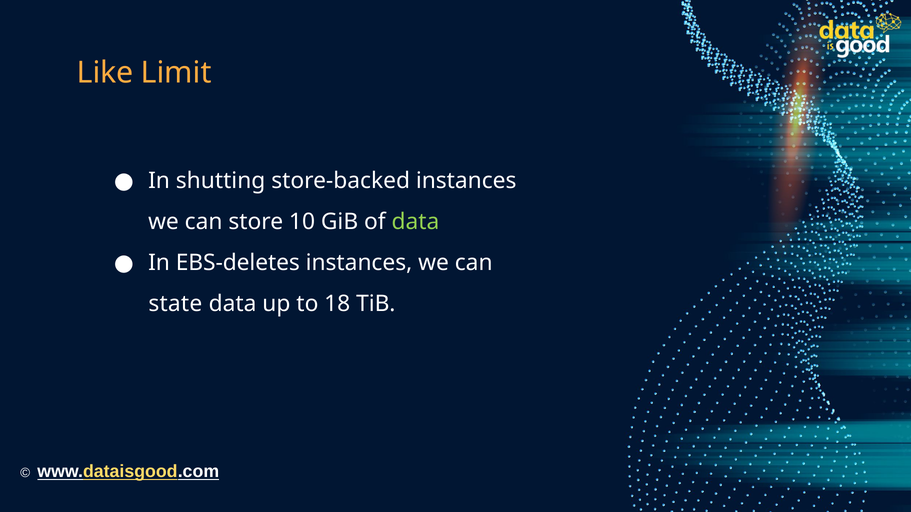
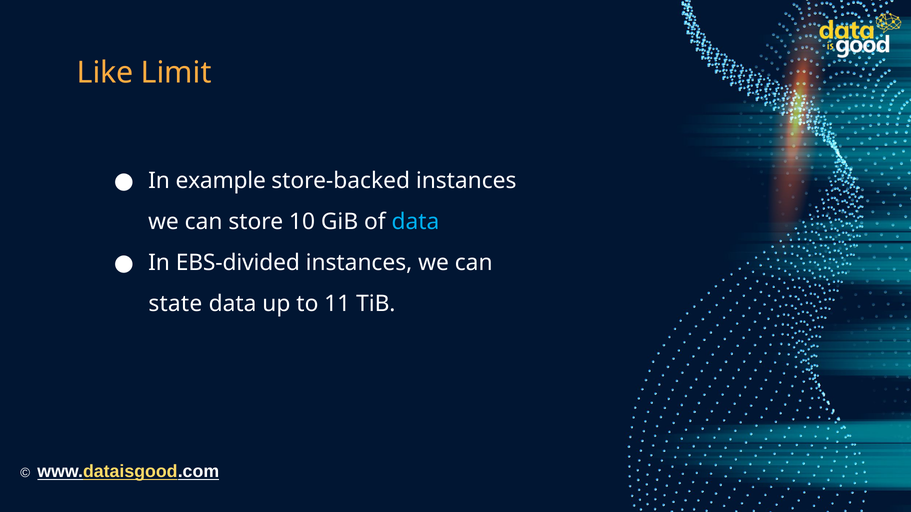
shutting: shutting -> example (221, 181)
data colour: light green -> light blue (415, 222)
EBS-deletes: EBS-deletes -> EBS-divided (238, 263)
18: 18 -> 11 (337, 304)
